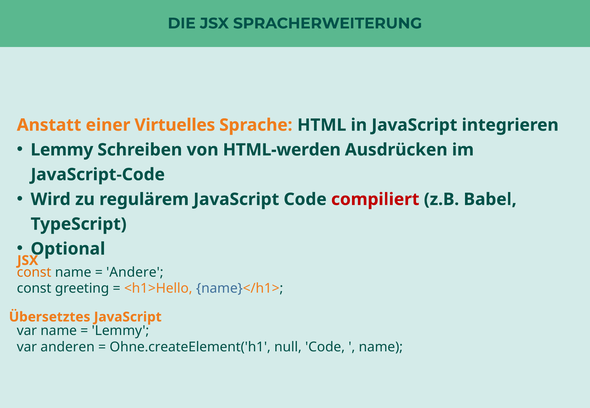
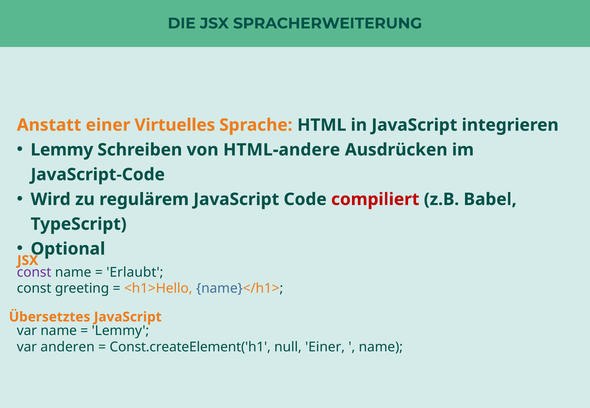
HTML-werden: HTML-werden -> HTML-andere (282, 150)
const colour: orange -> purple (34, 272)
Andere: Andere -> Erlaubt (135, 272)
Ohne.createElement('h1: Ohne.createElement('h1 -> Const.createElement('h1 (190, 347)
null Code: Code -> Einer (325, 347)
